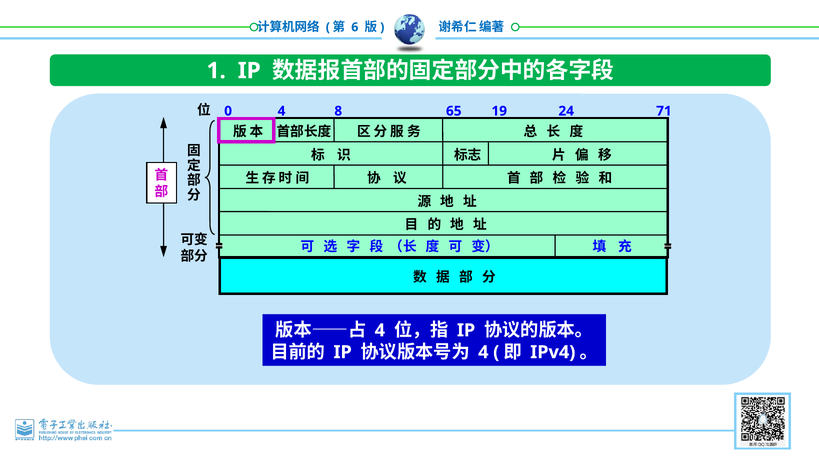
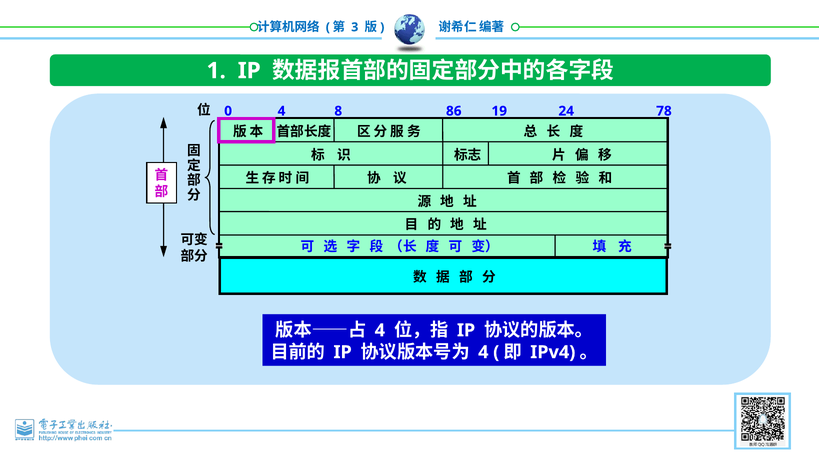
6: 6 -> 3 (355, 27)
65: 65 -> 86 (454, 111)
71: 71 -> 78 (664, 111)
